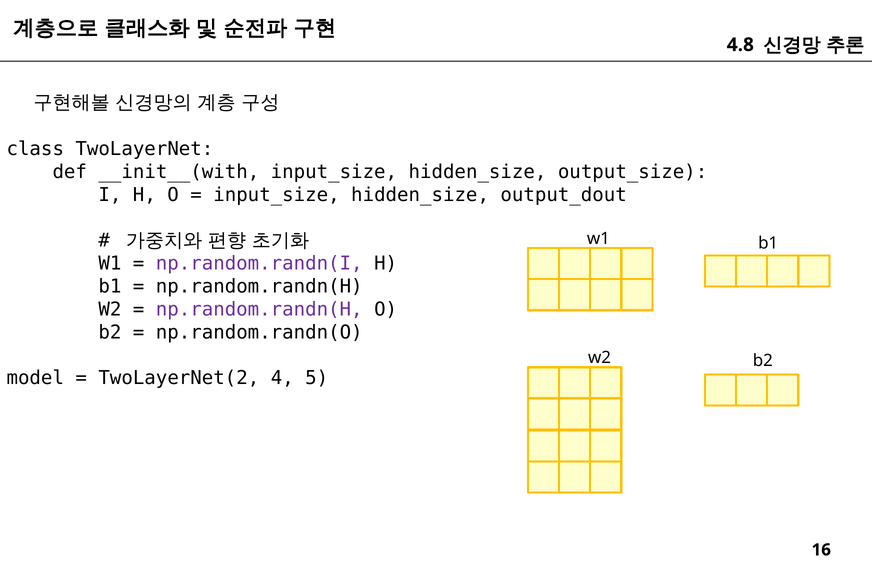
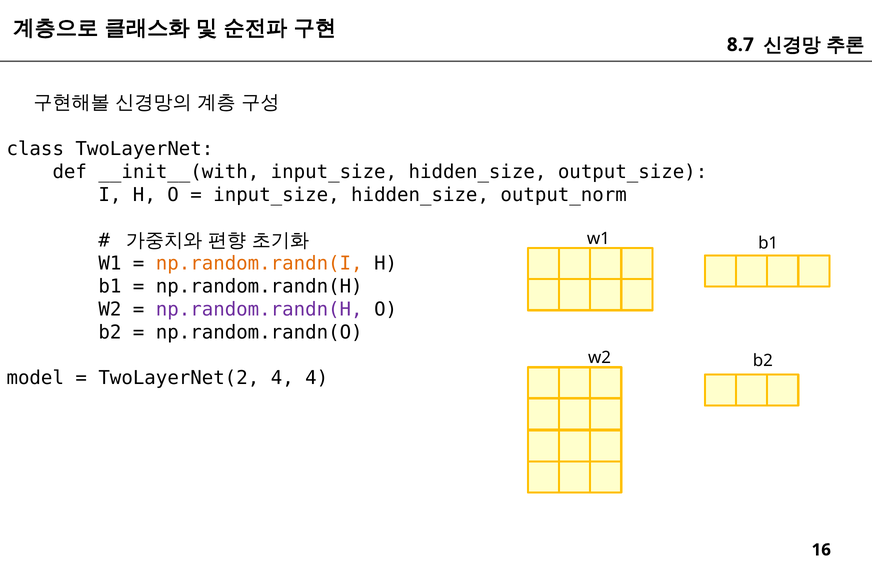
4.8: 4.8 -> 8.7 (740, 45)
output_dout: output_dout -> output_norm (564, 195)
np.random.randn(I colour: purple -> orange (259, 263)
4 5: 5 -> 4 (317, 378)
